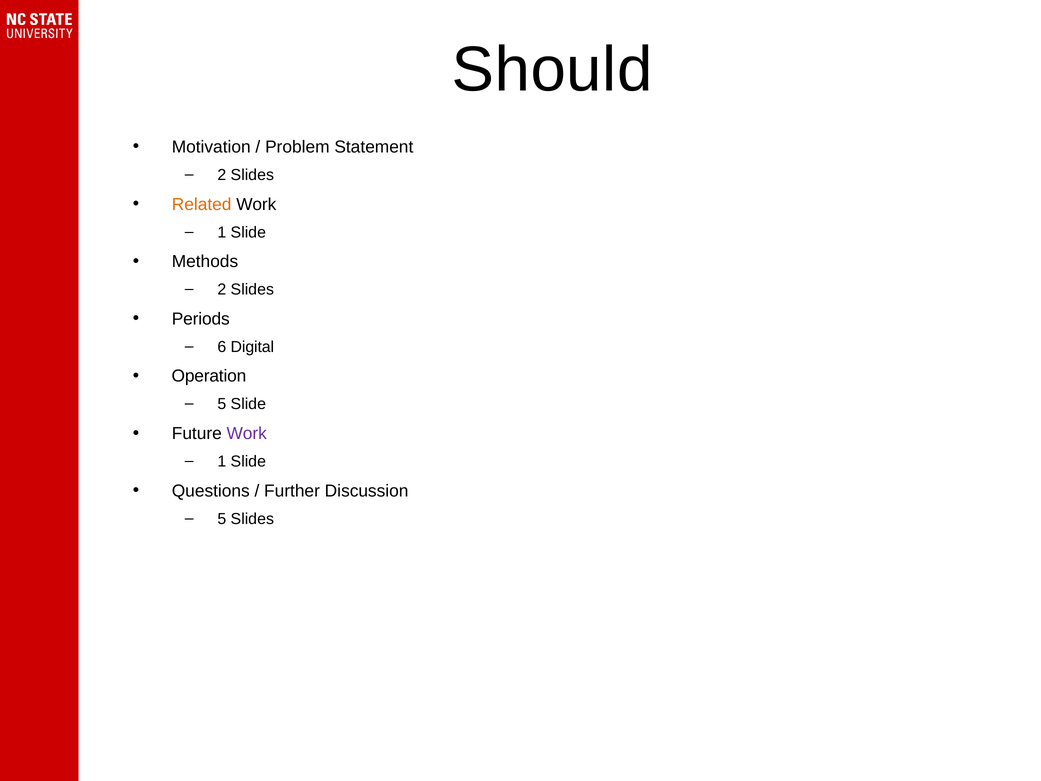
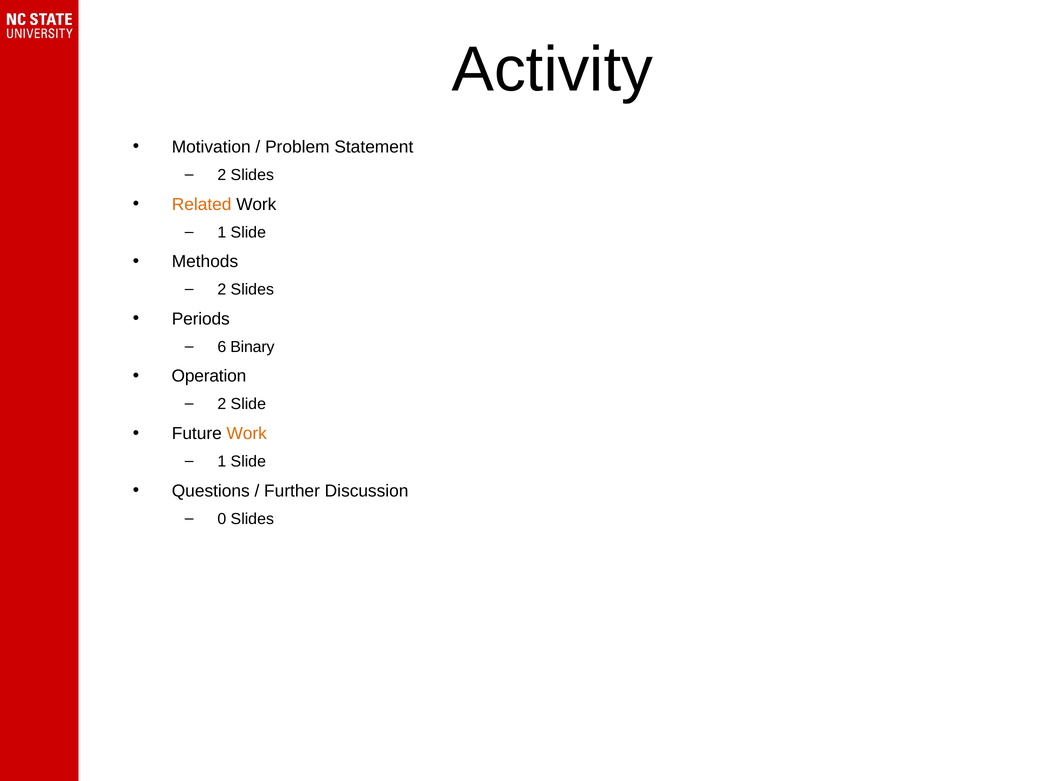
Should: Should -> Activity (552, 70)
Digital: Digital -> Binary (252, 347)
5: 5 -> 2 (222, 404)
Work colour: purple -> orange (247, 433)
5: 5 -> 0 (222, 519)
